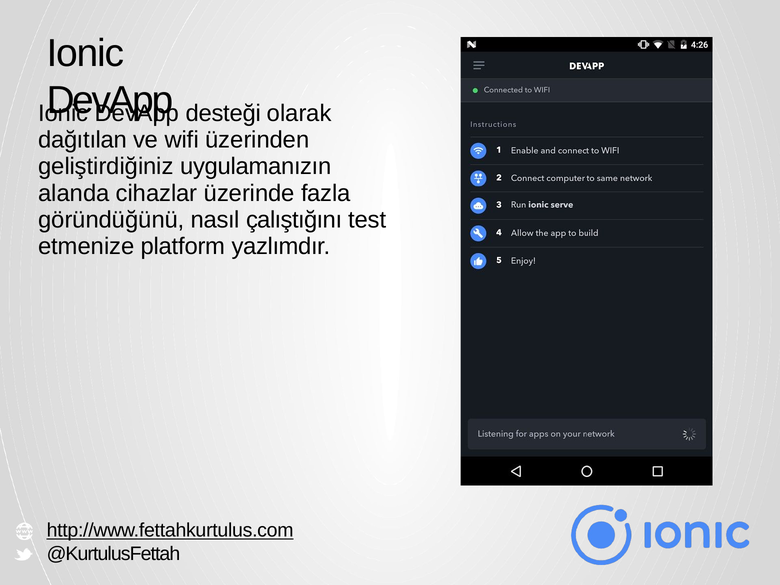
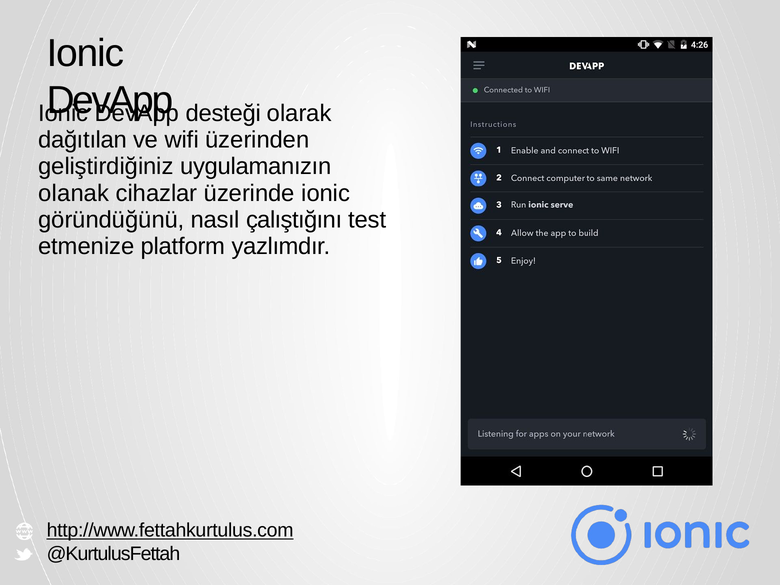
alanda: alanda -> olanak (74, 193)
üzerinde fazla: fazla -> ionic (326, 193)
